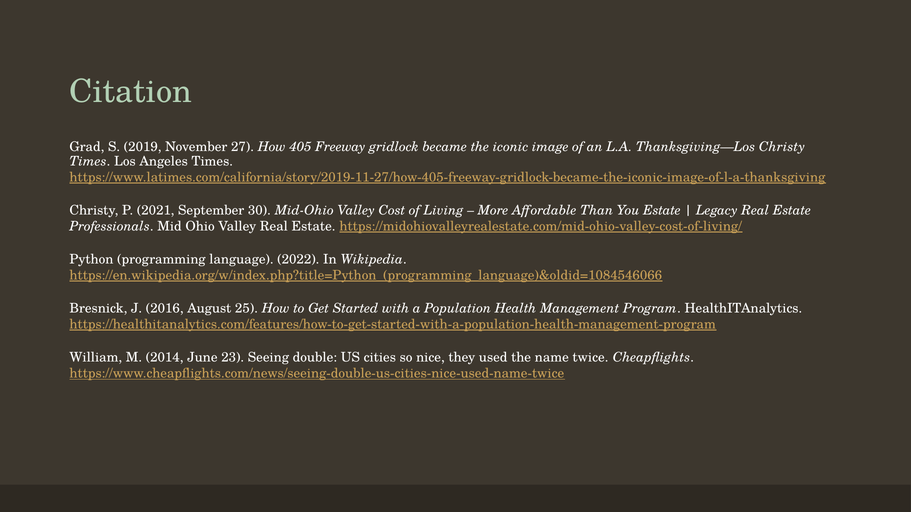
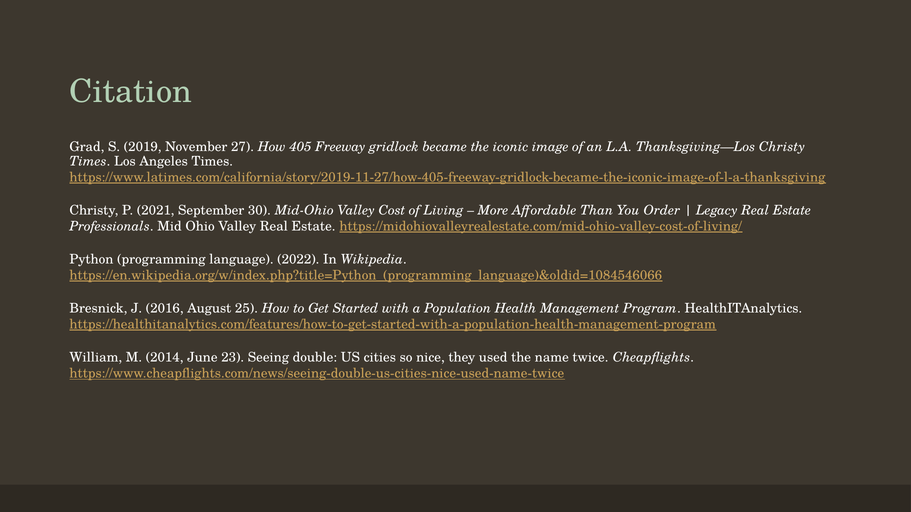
You Estate: Estate -> Order (662, 210)
